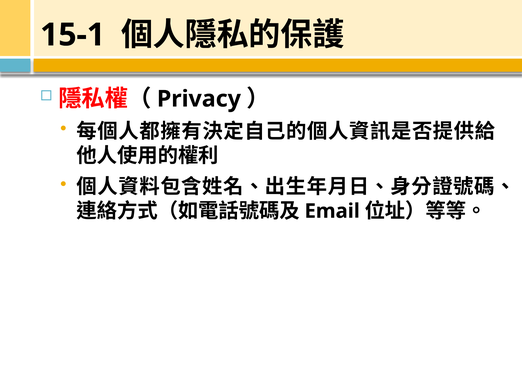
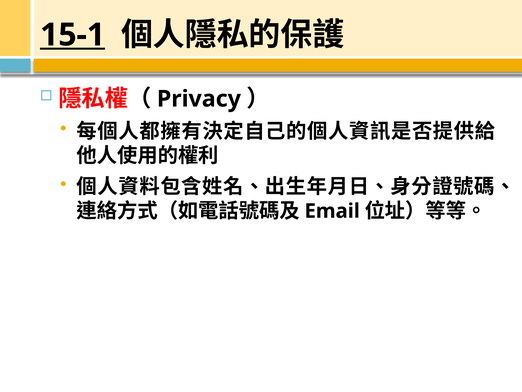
15-1 underline: none -> present (73, 35)
